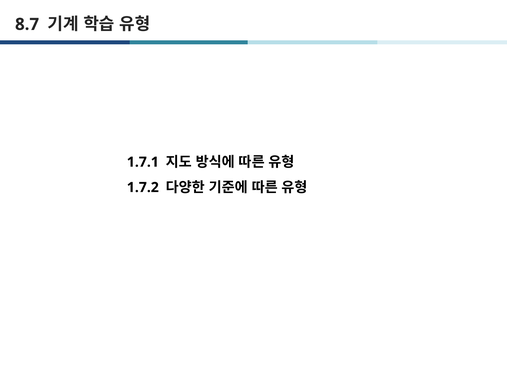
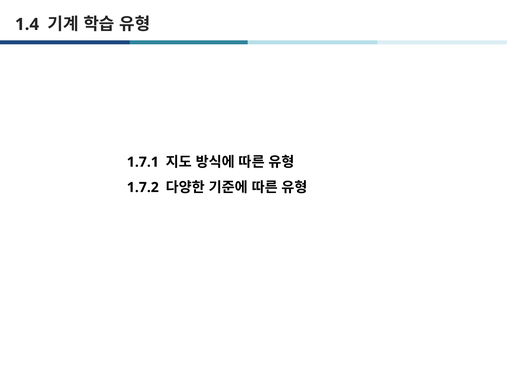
8.7: 8.7 -> 1.4 (27, 24)
